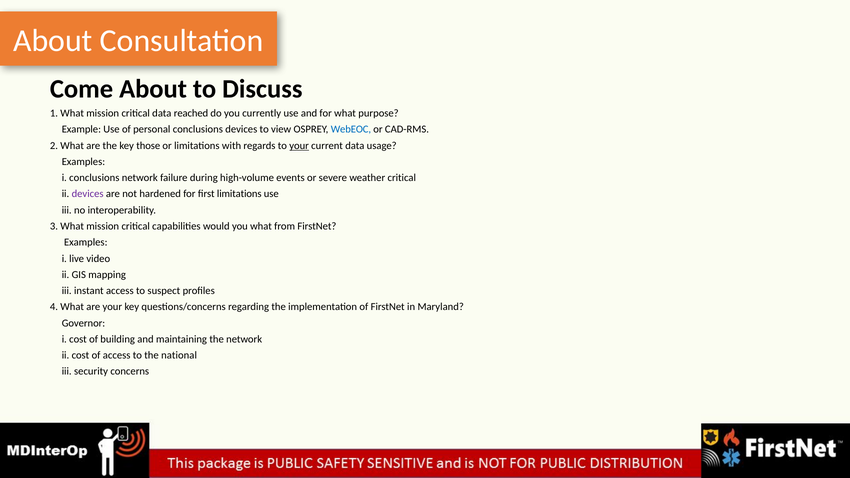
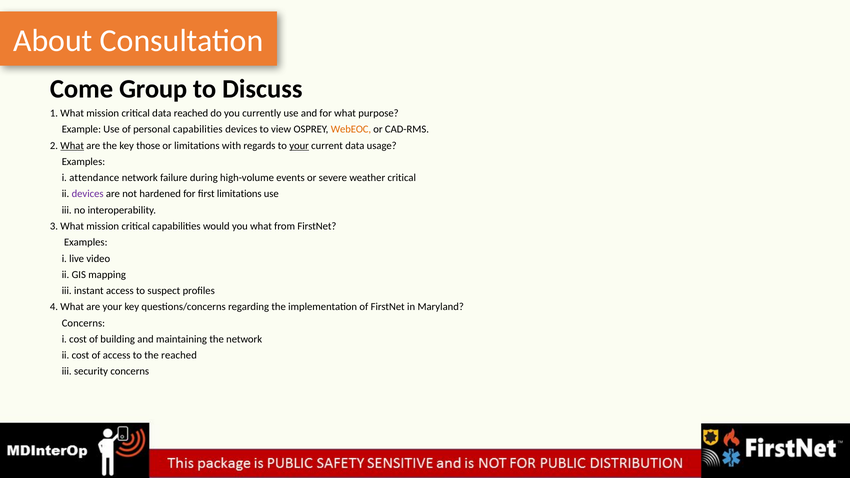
Come About: About -> Group (153, 89)
personal conclusions: conclusions -> capabilities (198, 129)
WebEOC colour: blue -> orange (351, 129)
What underline: none -> present (72, 146)
i conclusions: conclusions -> attendance (94, 178)
Governor: Governor -> Concerns (83, 323)
the national: national -> reached (179, 355)
